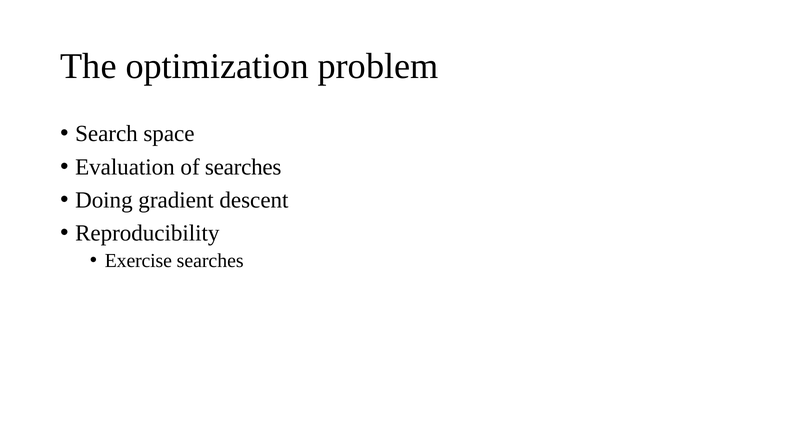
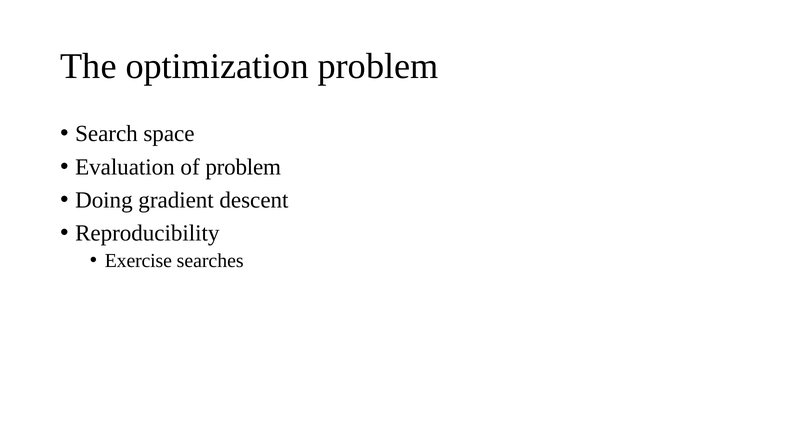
of searches: searches -> problem (243, 167)
